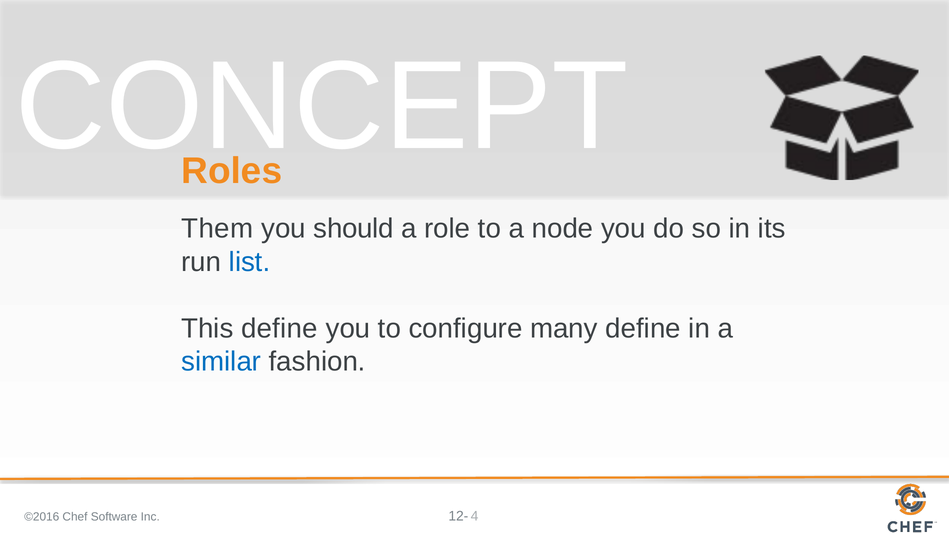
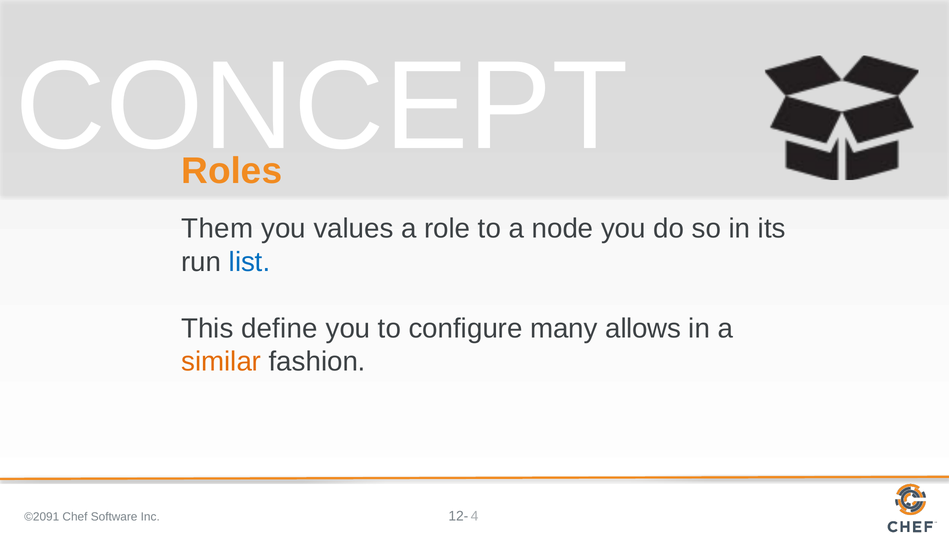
should: should -> values (353, 229)
many define: define -> allows (643, 328)
similar colour: blue -> orange (221, 362)
©2016: ©2016 -> ©2091 (42, 516)
